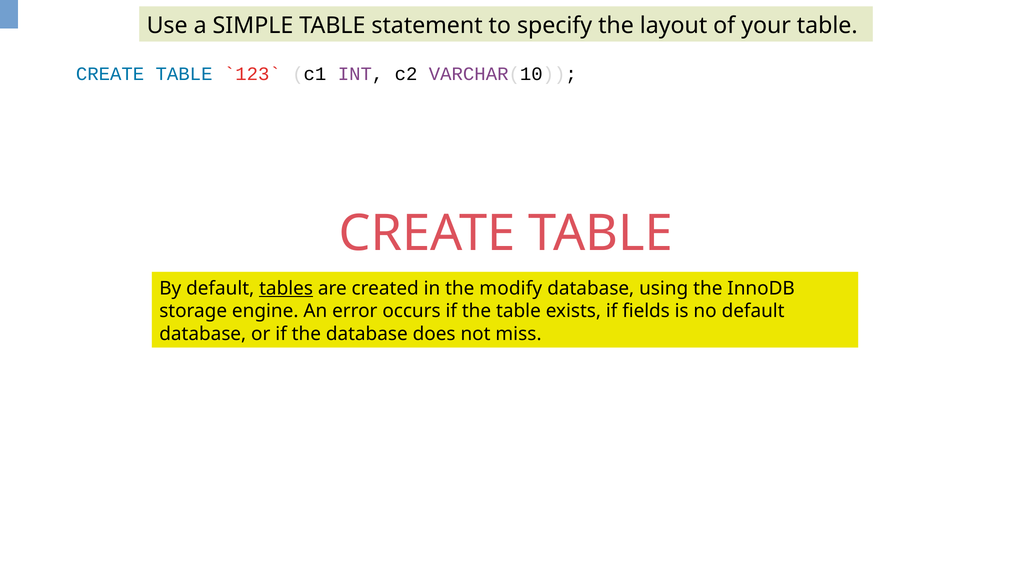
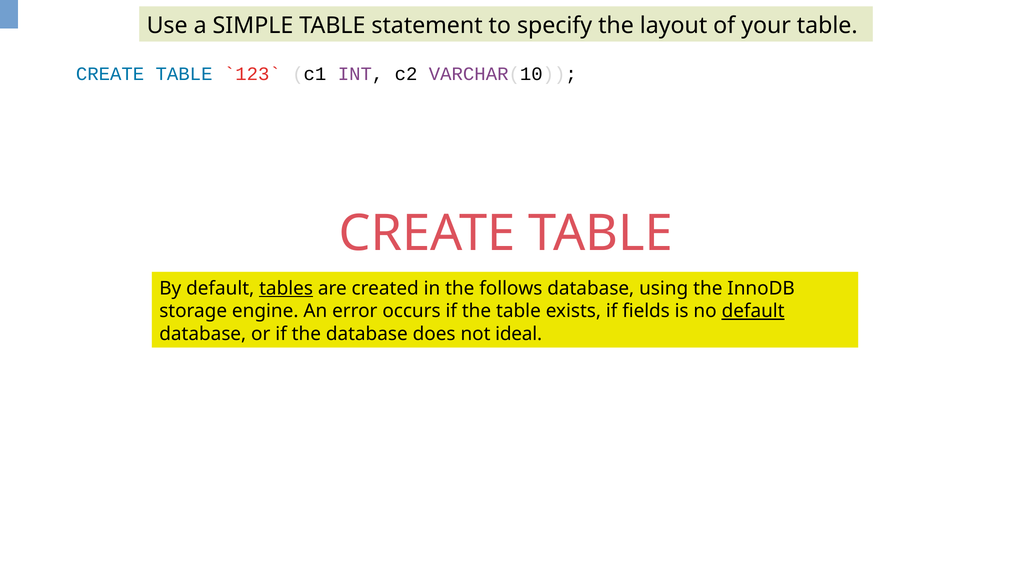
modify: modify -> follows (511, 288)
default underline: none -> present (753, 311)
miss: miss -> ideal (519, 334)
